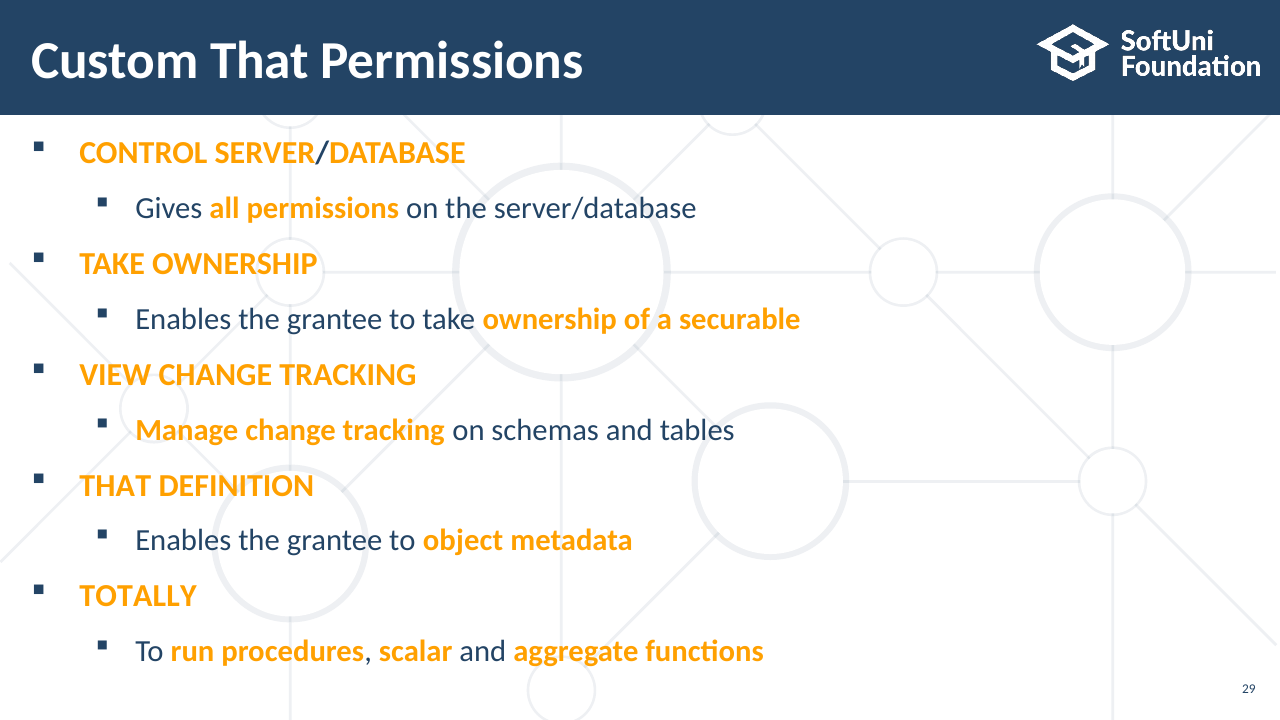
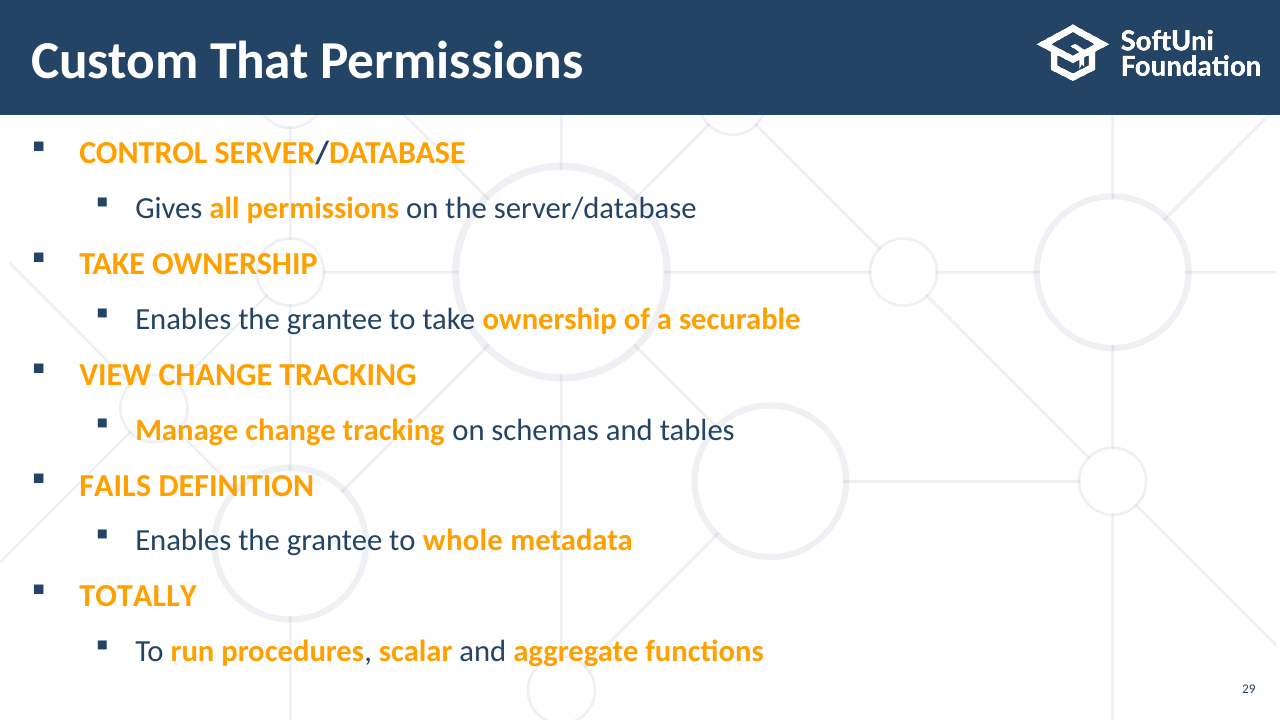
THAT: THAT -> FAILS (115, 485)
object: object -> whole (463, 541)
